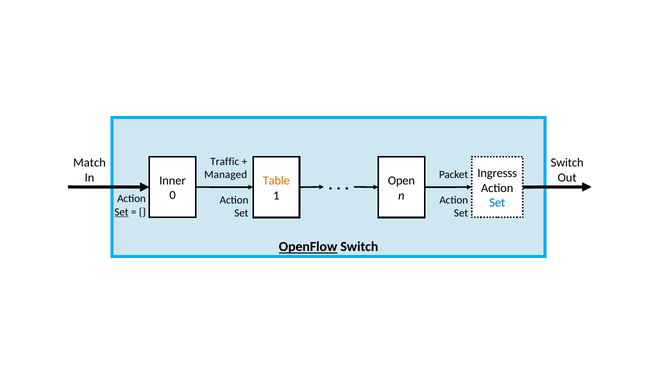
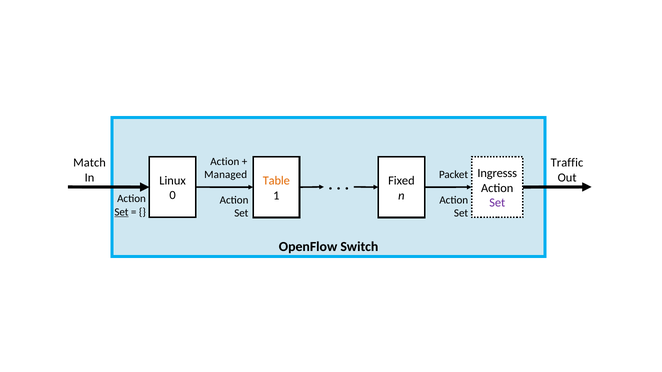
Traffic: Traffic -> Action (225, 162)
Switch: Switch -> Traffic (567, 163)
Inner: Inner -> Linux (173, 181)
Open: Open -> Fixed (401, 181)
Set colour: blue -> purple (497, 203)
OpenFlow underline: present -> none (308, 247)
